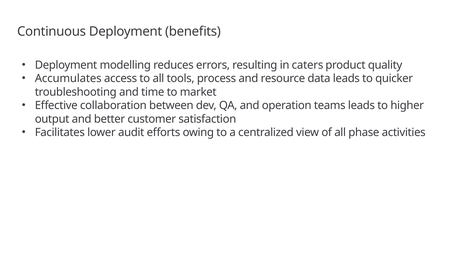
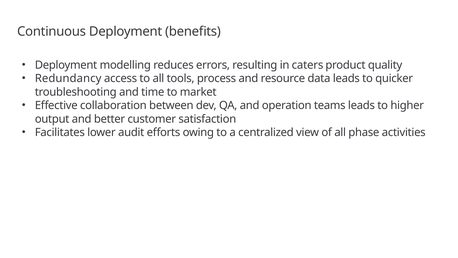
Accumulates: Accumulates -> Redundancy (68, 78)
